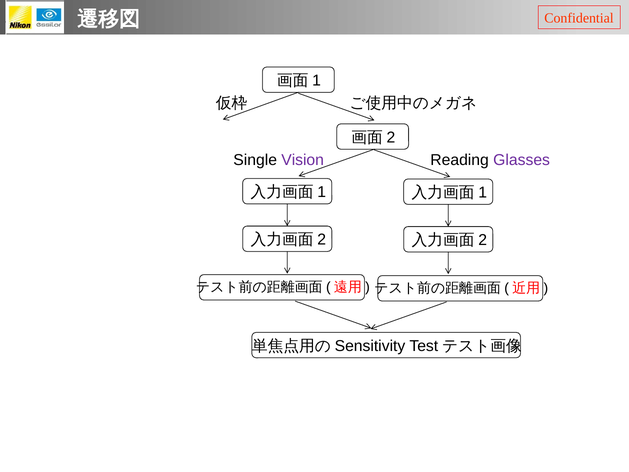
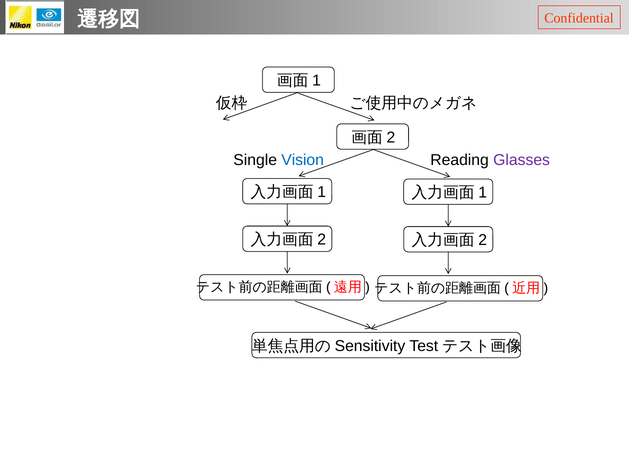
Vision colour: purple -> blue (303, 160)
